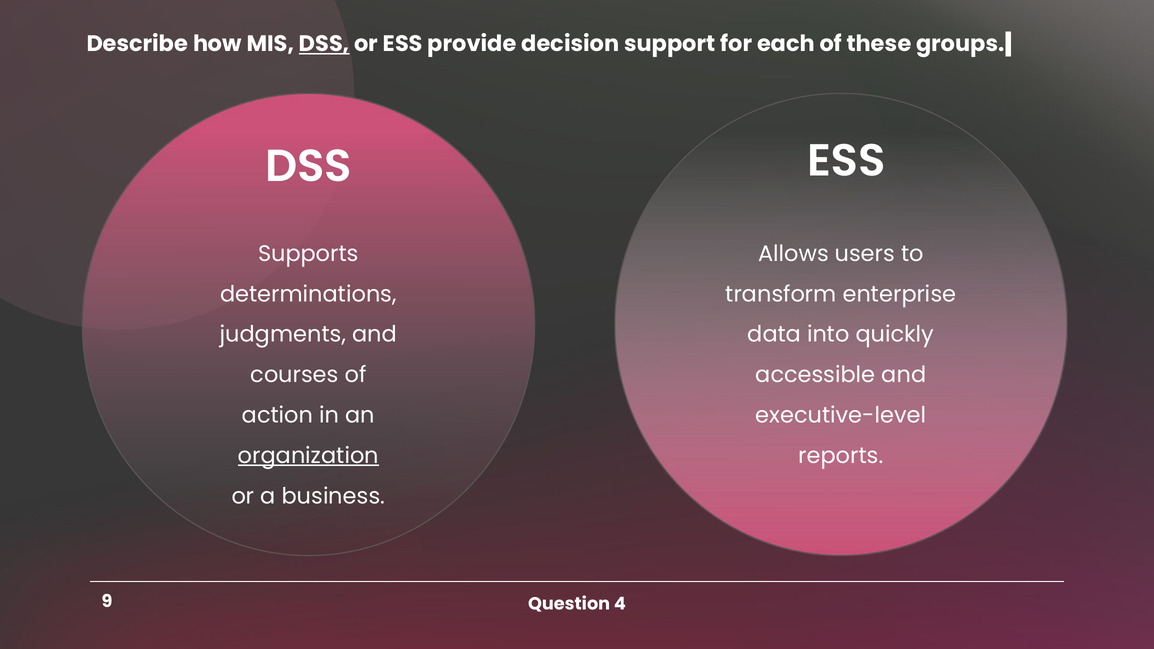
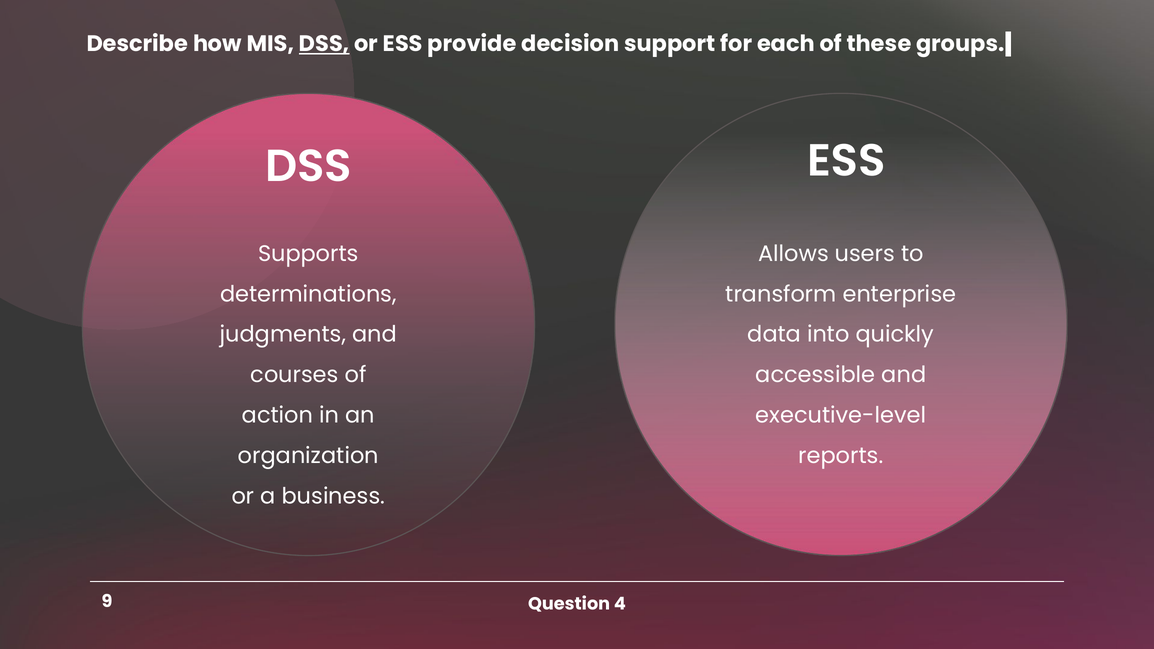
organization underline: present -> none (308, 456)
